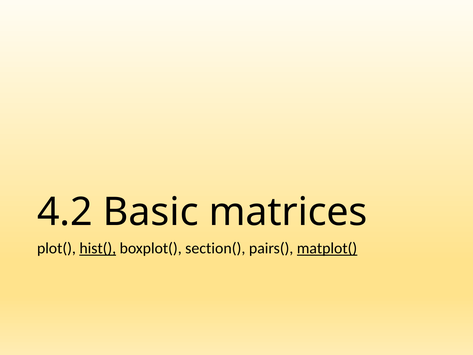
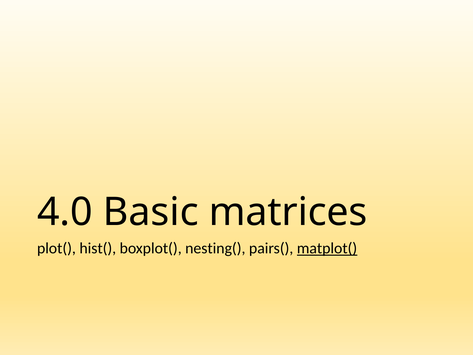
4.2: 4.2 -> 4.0 (65, 212)
hist( underline: present -> none (98, 248)
section(: section( -> nesting( (215, 248)
